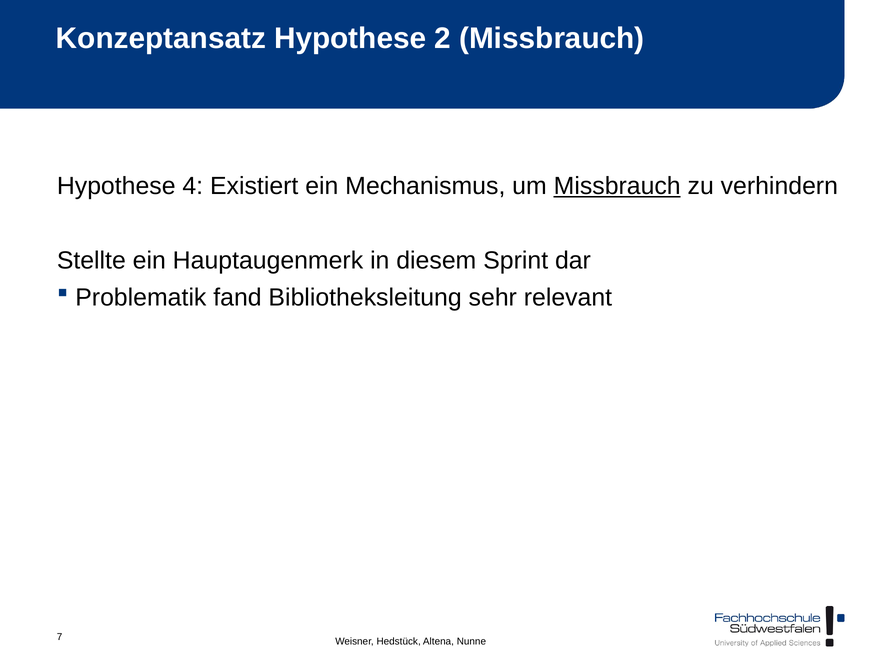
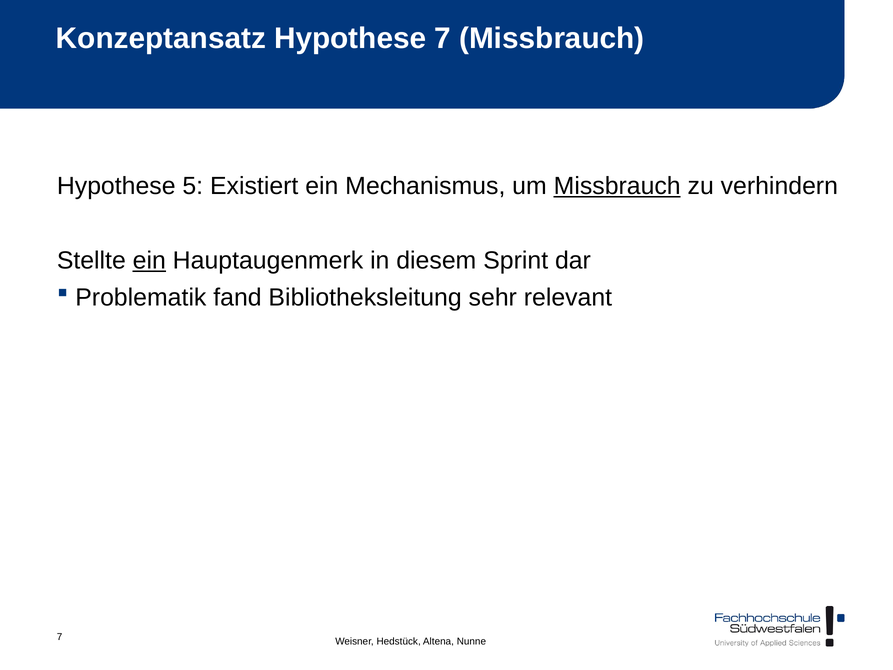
Hypothese 2: 2 -> 7 (443, 38)
4: 4 -> 5 (193, 186)
ein underline: none -> present (149, 260)
